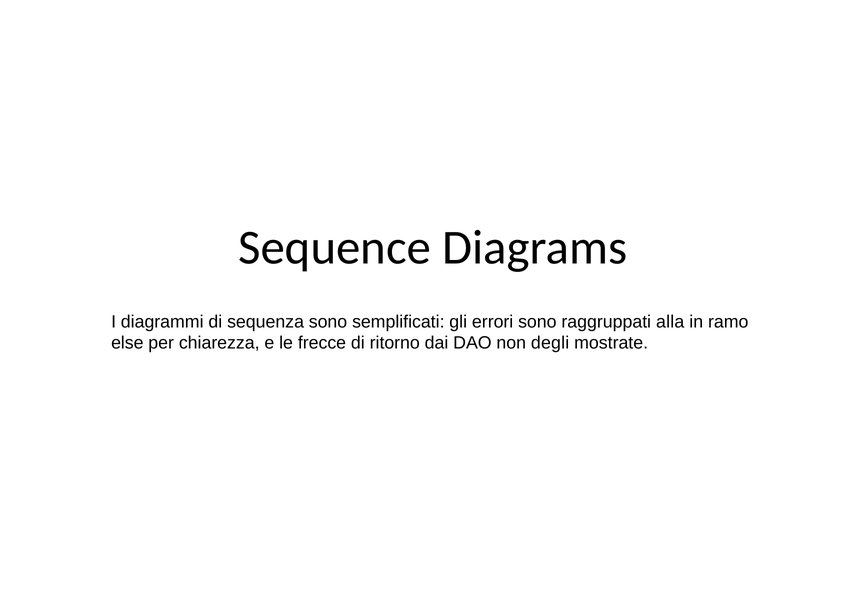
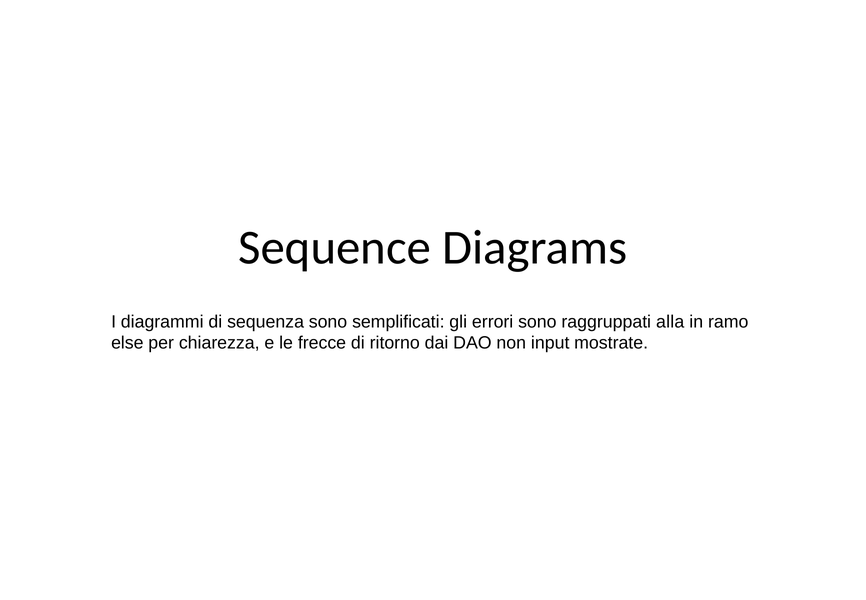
degli: degli -> input (550, 343)
